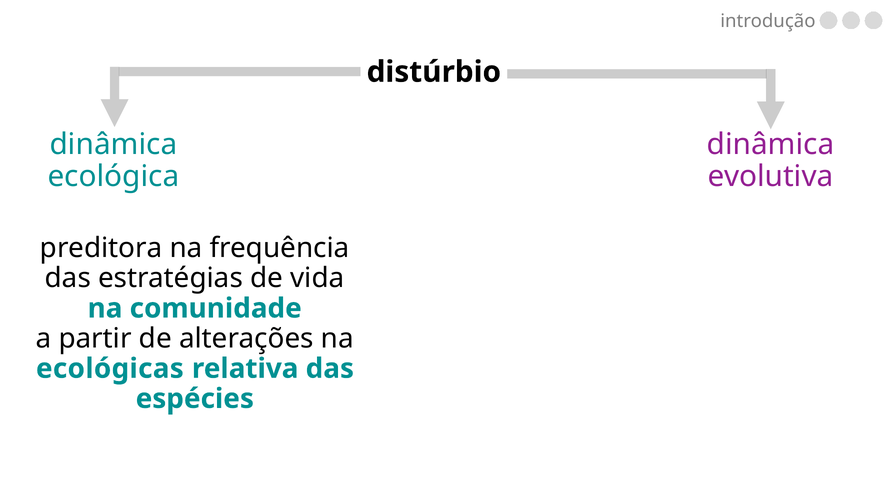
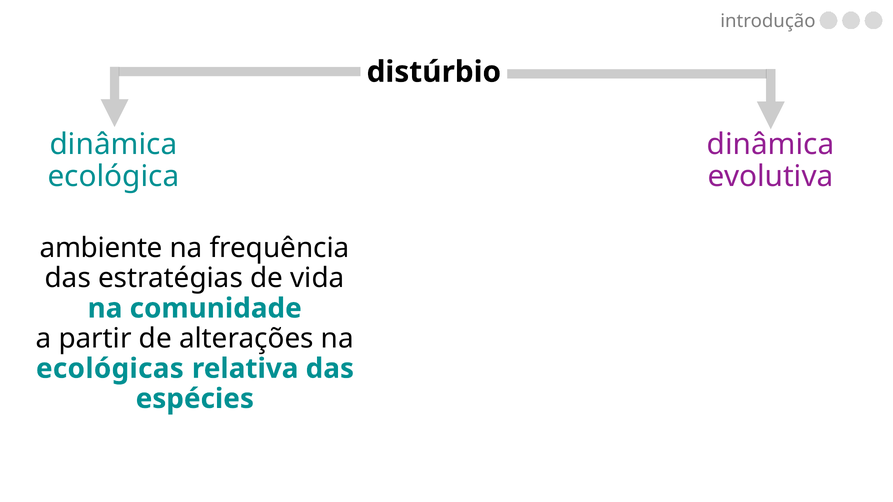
preditora: preditora -> ambiente (101, 248)
